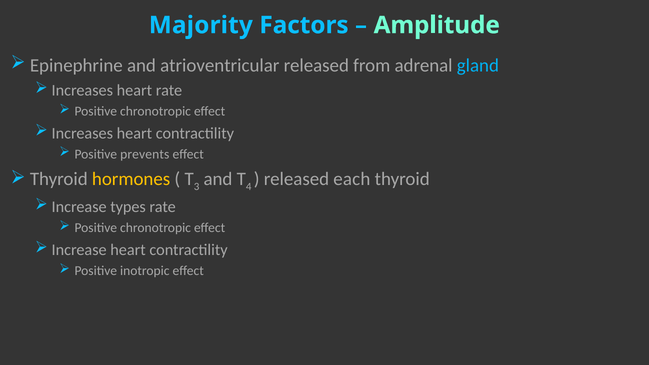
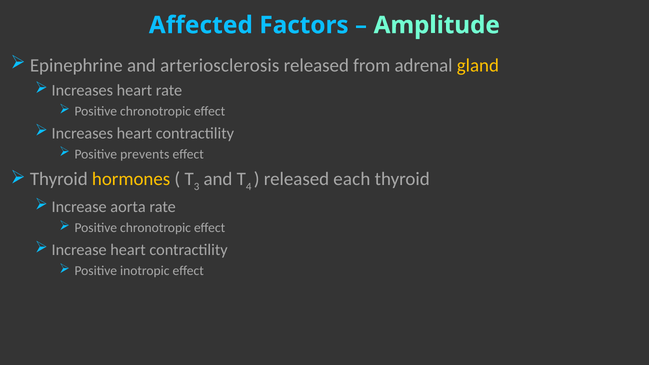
Majority: Majority -> Affected (201, 25)
atrioventricular: atrioventricular -> arteriosclerosis (220, 66)
gland colour: light blue -> yellow (478, 66)
types: types -> aorta (128, 207)
